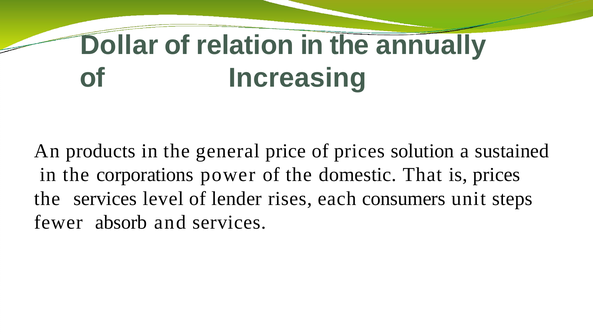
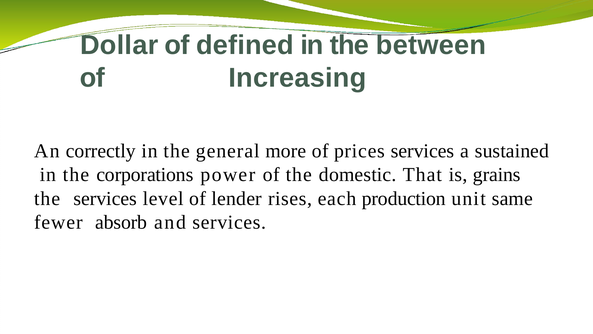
relation: relation -> defined (245, 45)
annually: annually -> between (431, 45)
products: products -> correctly (101, 151)
price: price -> more (286, 151)
prices solution: solution -> services (423, 151)
is prices: prices -> grains (497, 175)
consumers: consumers -> production (404, 198)
steps: steps -> same (512, 198)
